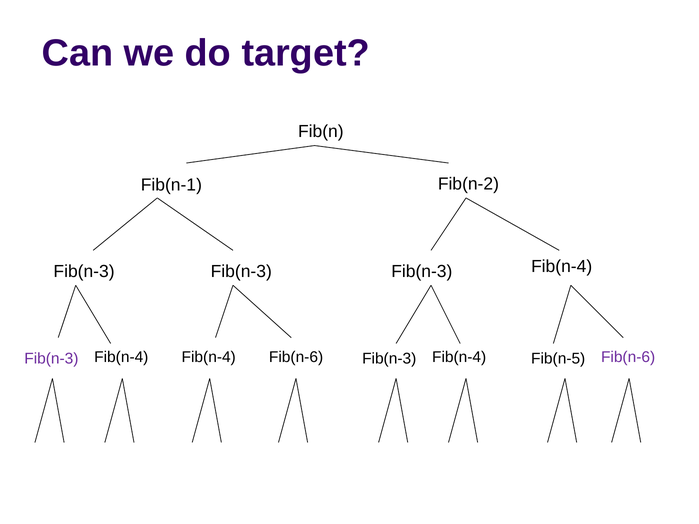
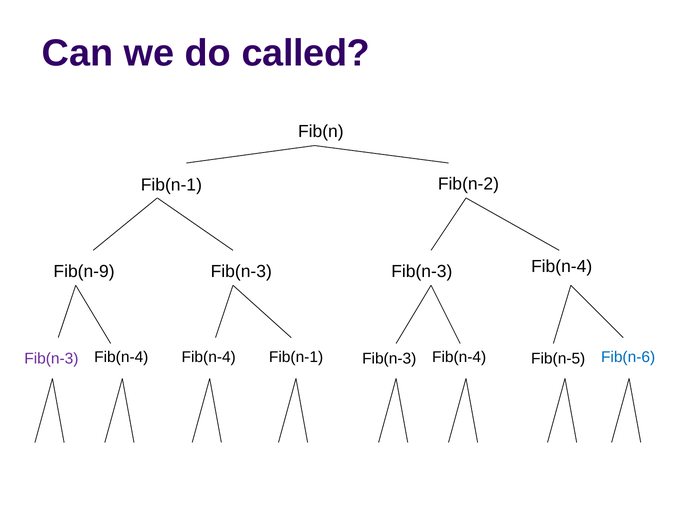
target: target -> called (306, 53)
Fib(n-3: Fib(n-3 -> Fib(n-9 (84, 271)
Fib(n-4 Fib(n-6: Fib(n-6 -> Fib(n-1 (296, 358)
Fib(n-6 colour: purple -> blue (628, 358)
